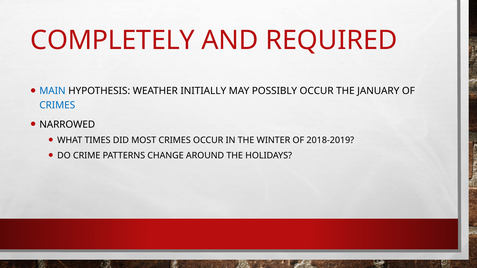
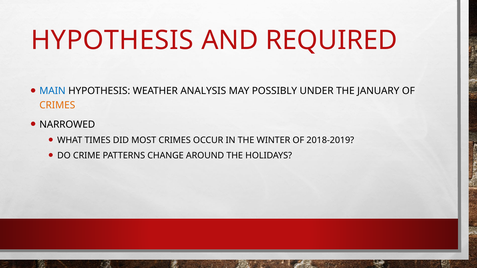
COMPLETELY: COMPLETELY -> HYPOTHESIS (112, 40)
INITIALLY: INITIALLY -> ANALYSIS (203, 91)
POSSIBLY OCCUR: OCCUR -> UNDER (317, 91)
CRIMES colour: blue -> orange (57, 105)
